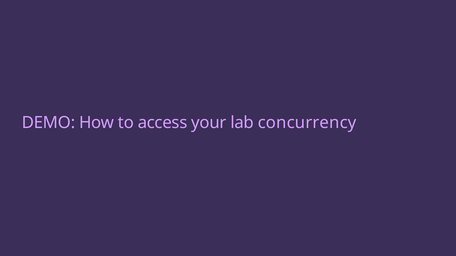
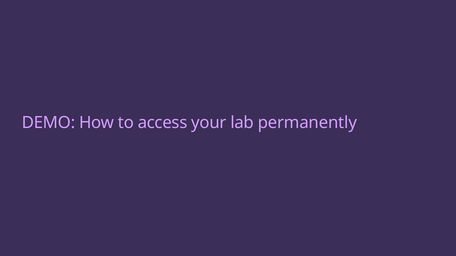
concurrency: concurrency -> permanently (307, 123)
